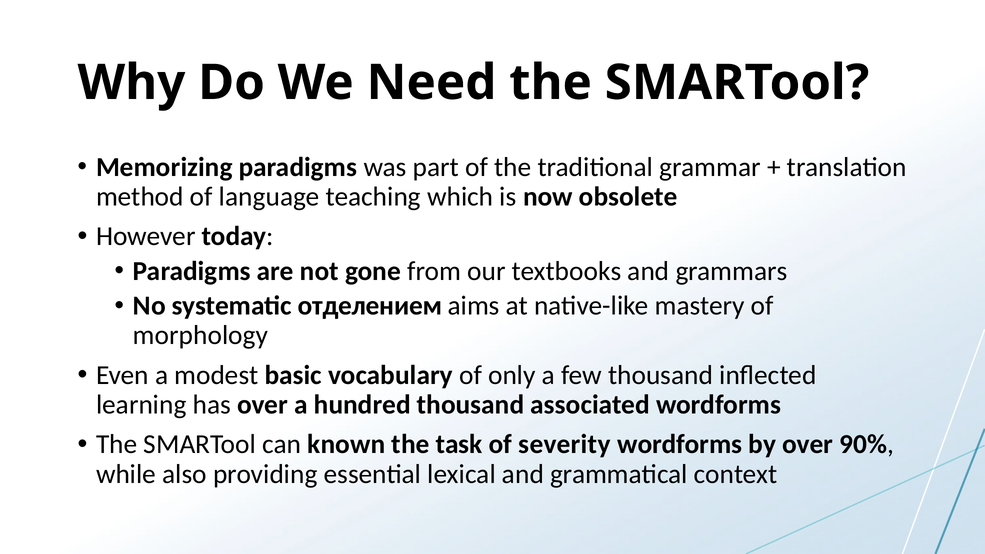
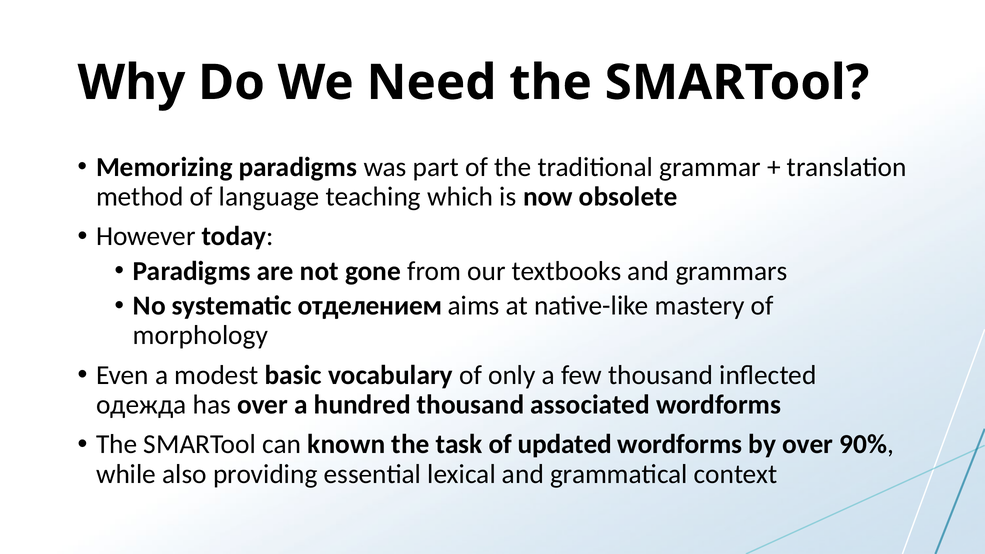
learning: learning -> одежда (141, 405)
severity: severity -> updated (565, 444)
